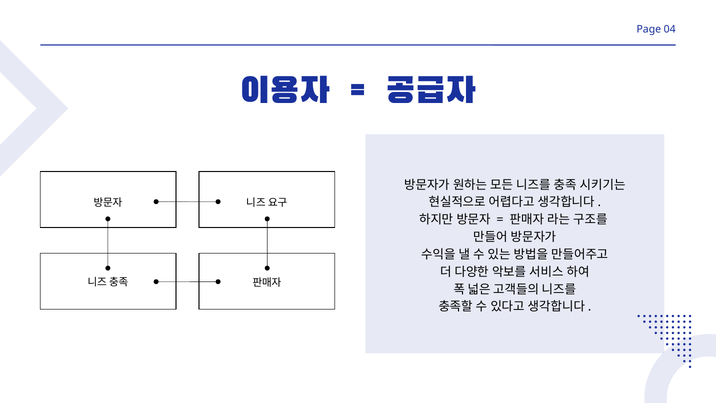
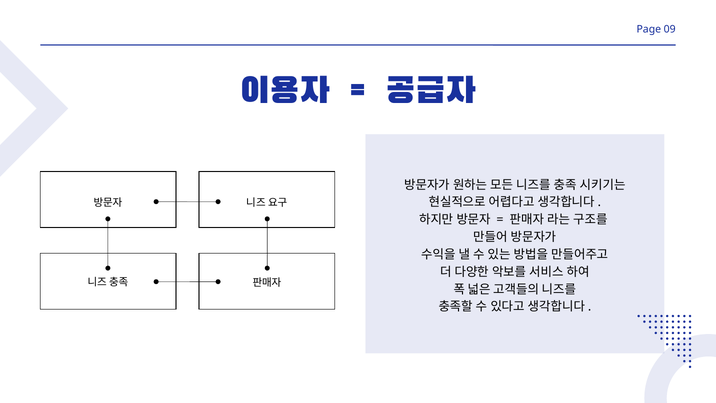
04: 04 -> 09 (670, 29)
